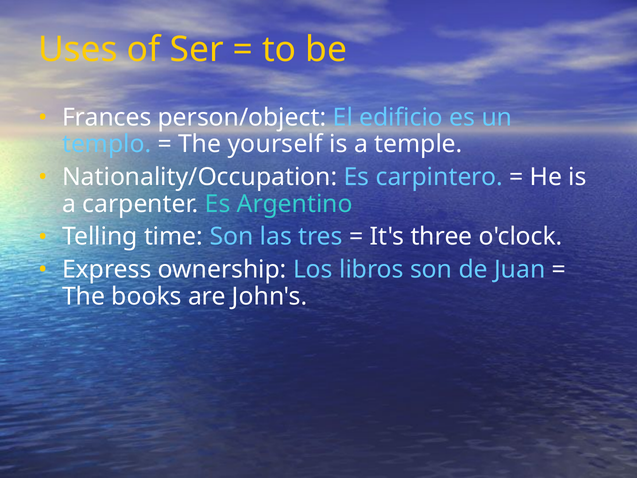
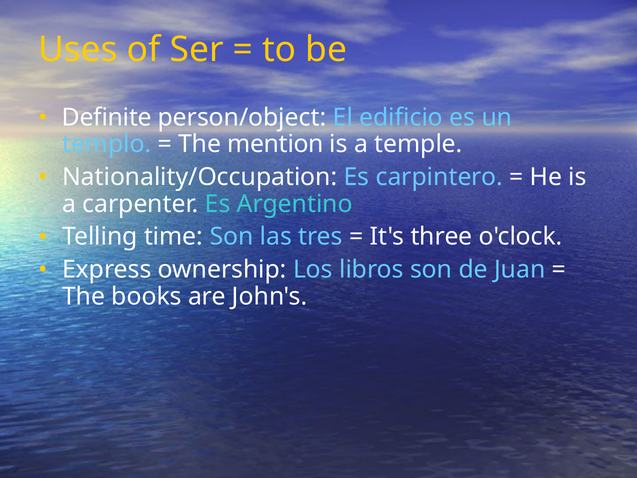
Frances: Frances -> Definite (107, 117)
yourself: yourself -> mention (275, 144)
